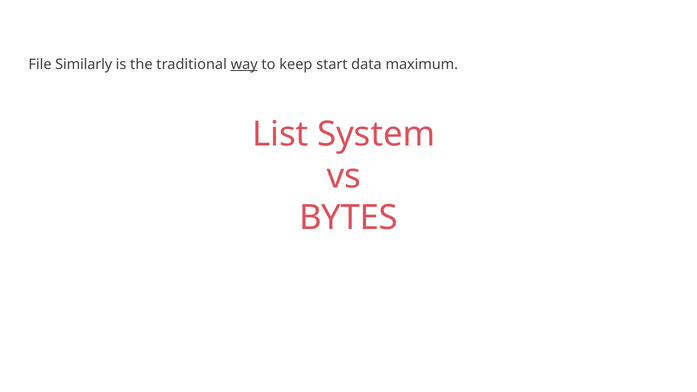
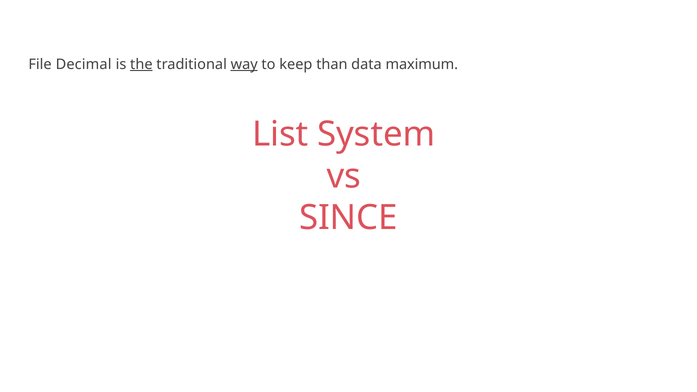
Similarly: Similarly -> Decimal (84, 64)
the underline: none -> present (141, 64)
start: start -> than (332, 64)
BYTES: BYTES -> SINCE (348, 218)
